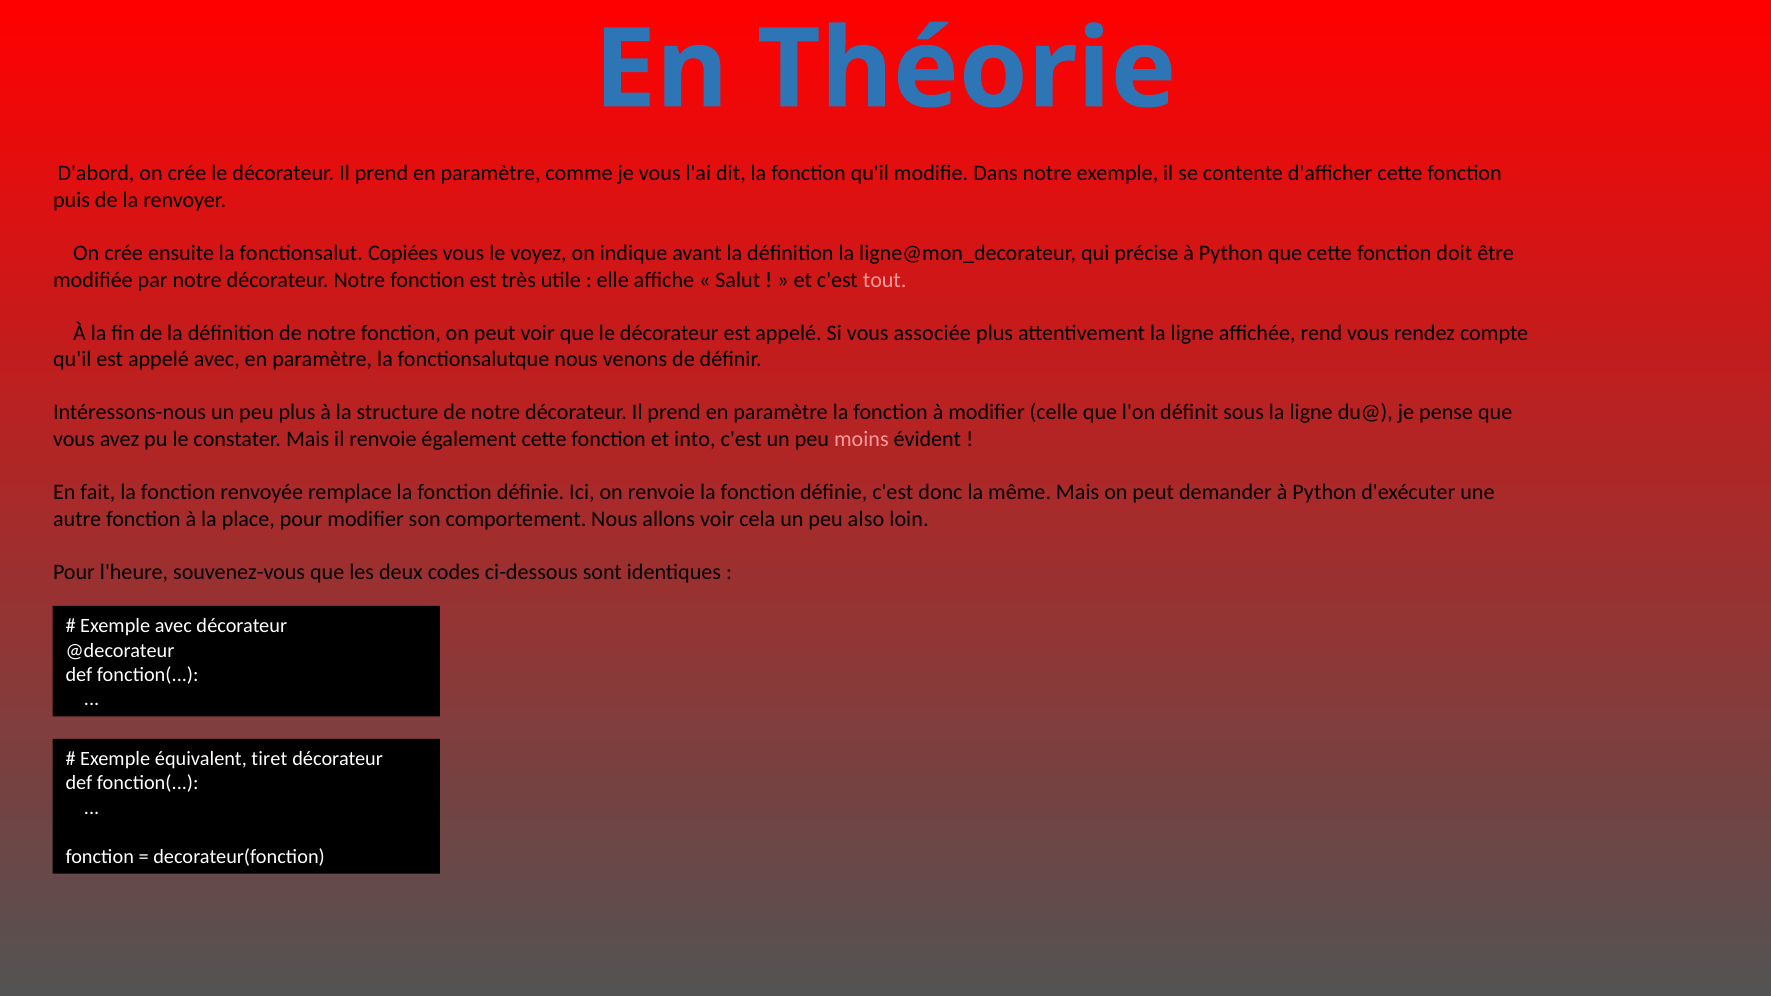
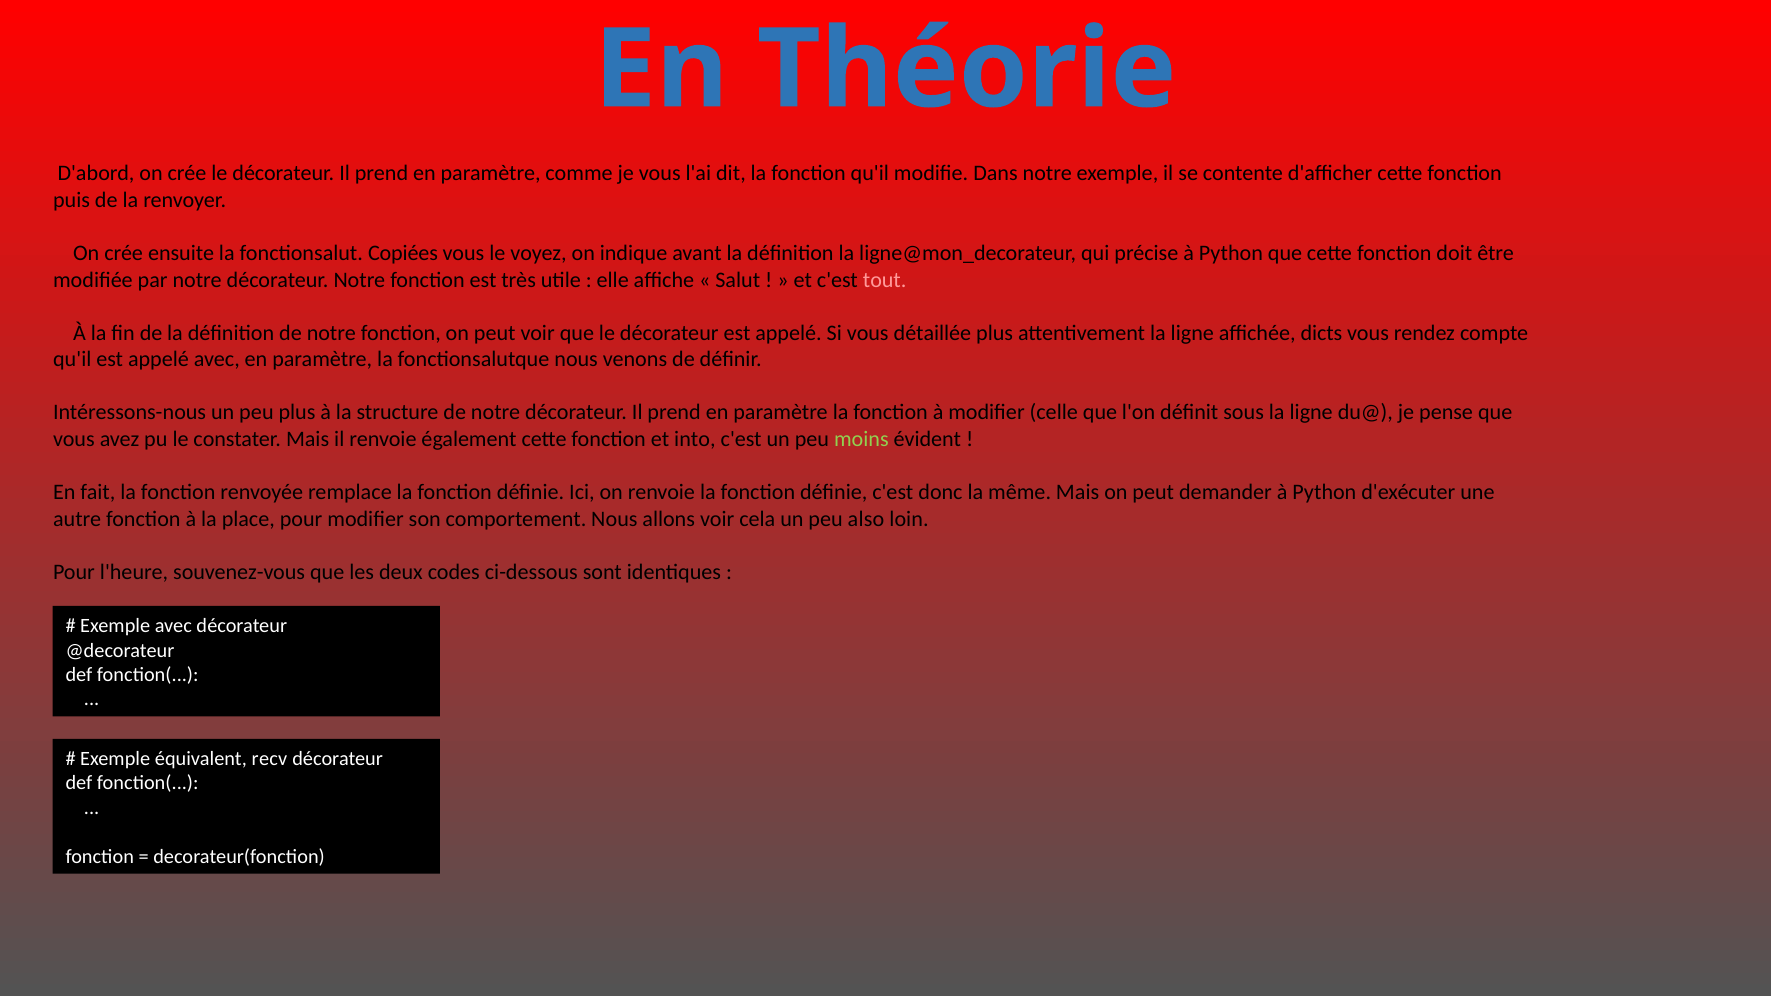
associée: associée -> détaillée (932, 333)
rend: rend -> dicts (1321, 333)
moins colour: pink -> light green (861, 439)
tiret: tiret -> recv (269, 759)
